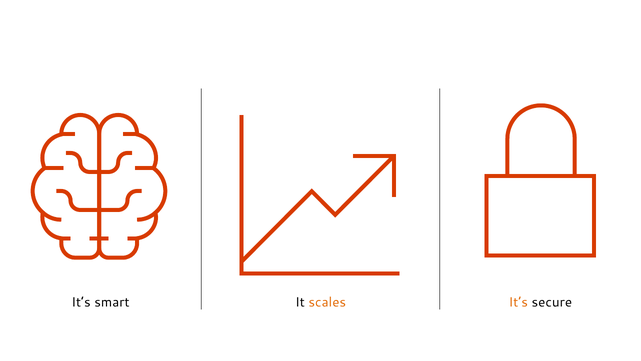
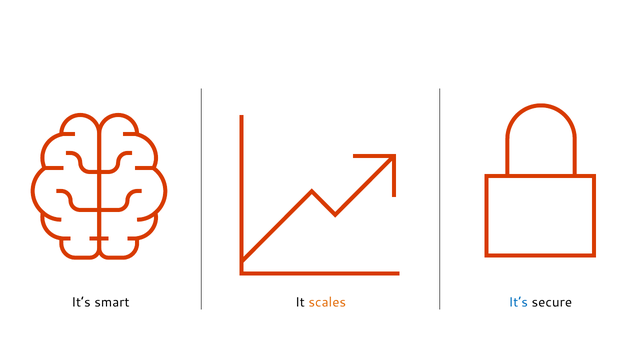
It’s colour: orange -> blue (518, 302)
